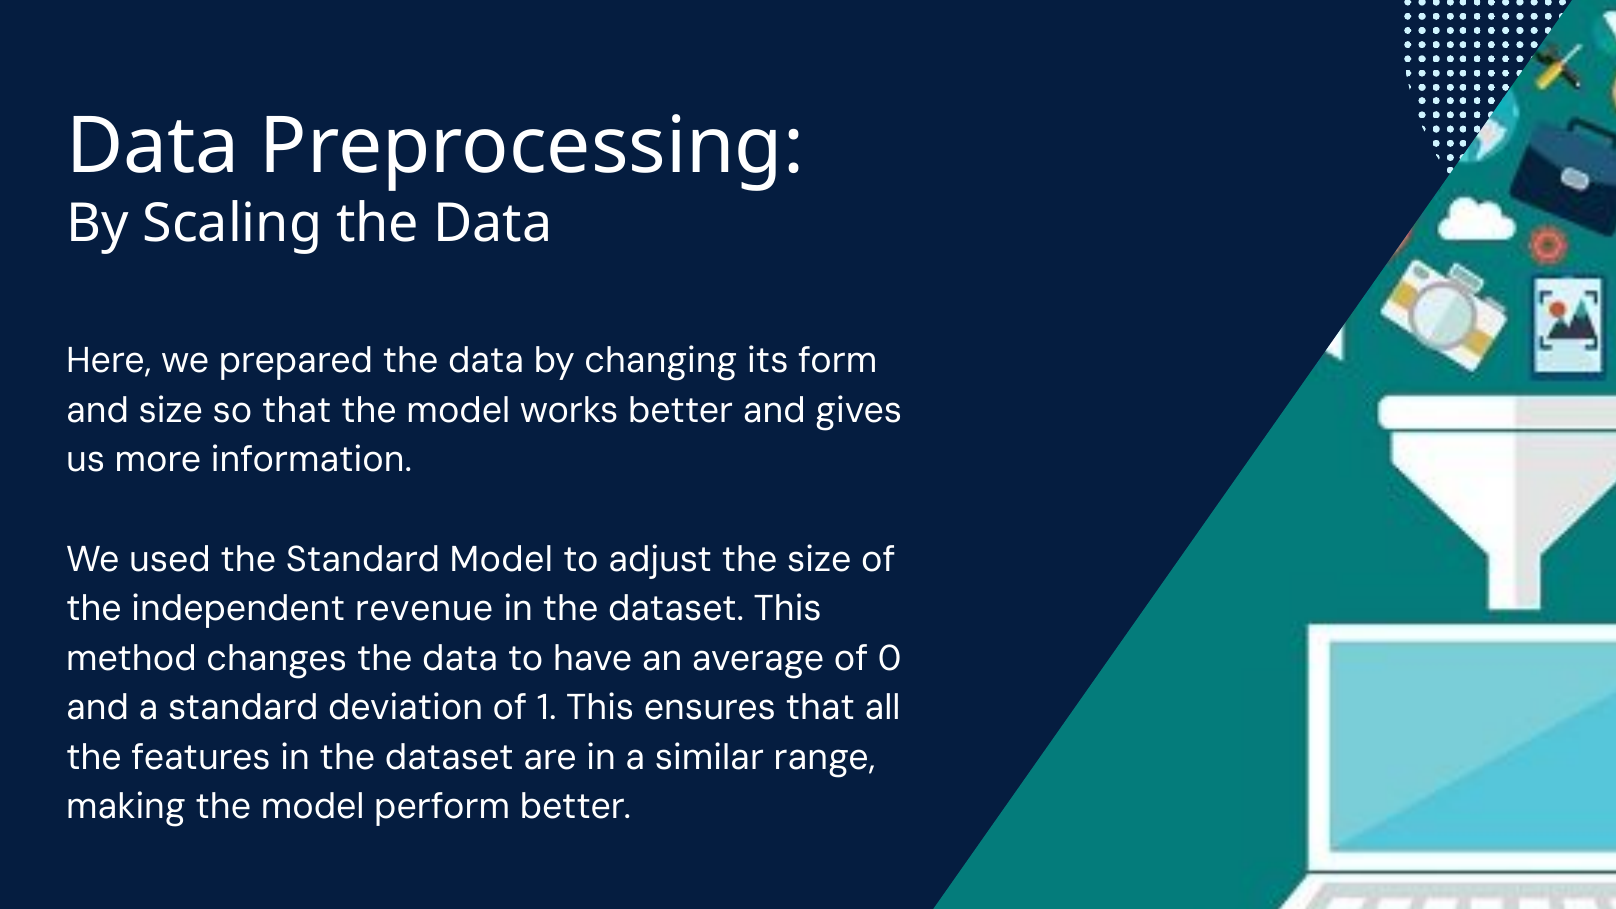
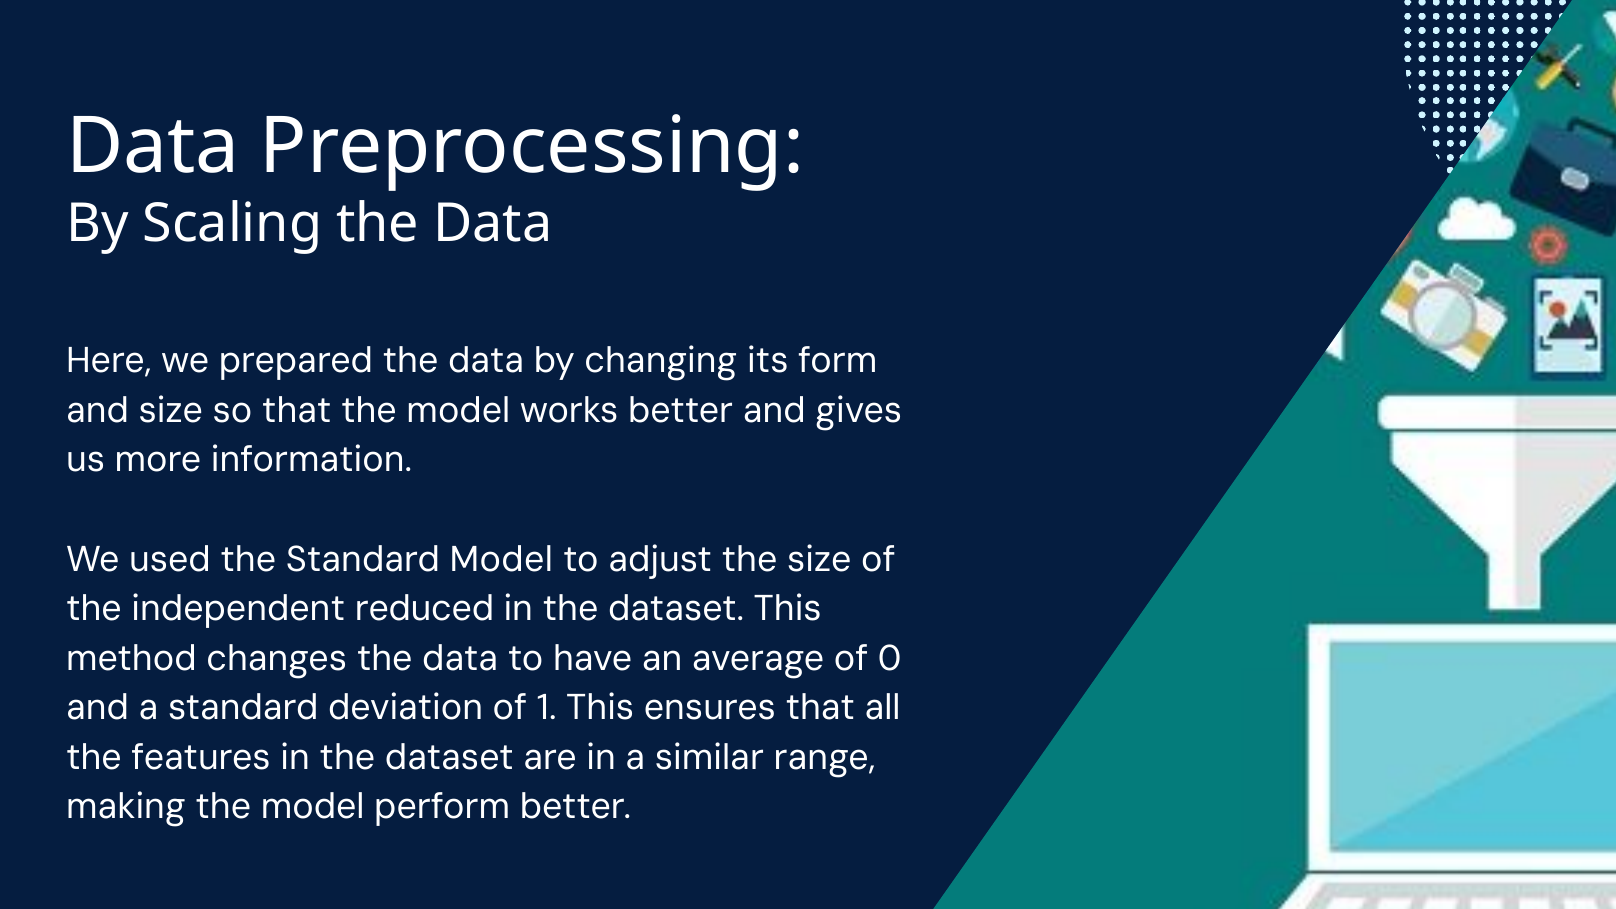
revenue: revenue -> reduced (424, 609)
